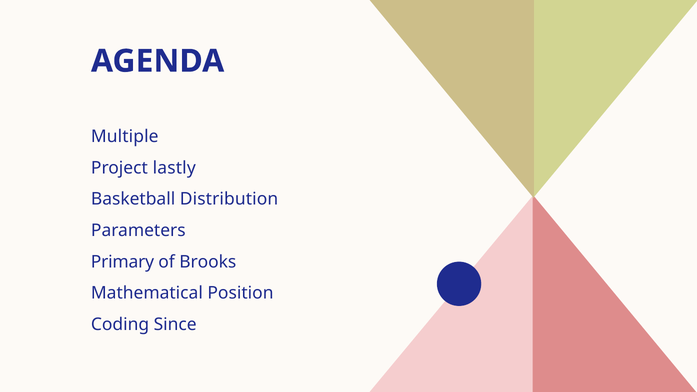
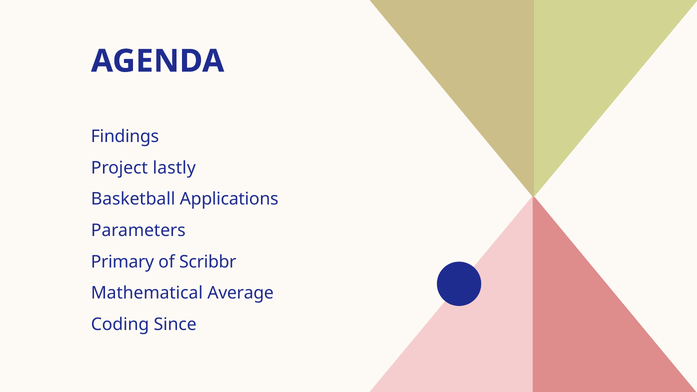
Multiple: Multiple -> Findings (125, 136)
Distribution: Distribution -> Applications (229, 199)
Brooks: Brooks -> Scribbr (208, 262)
Position: Position -> Average (241, 293)
